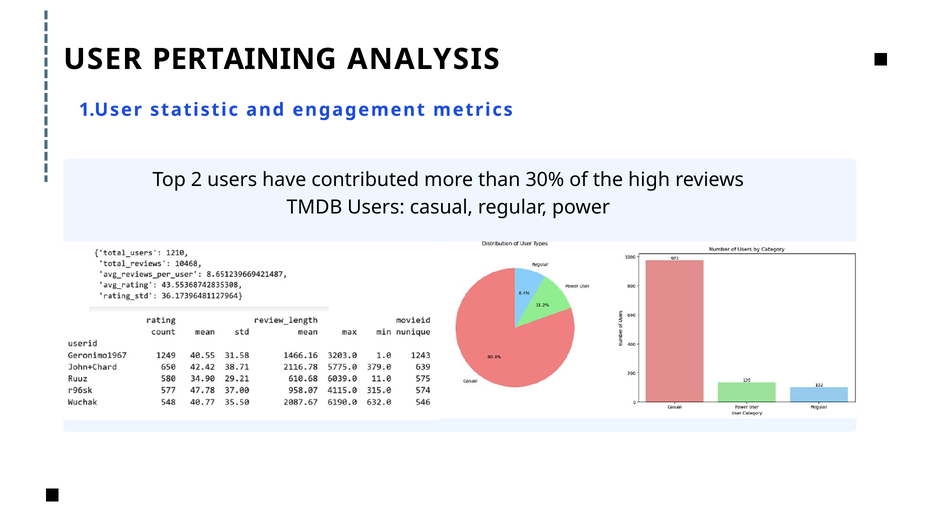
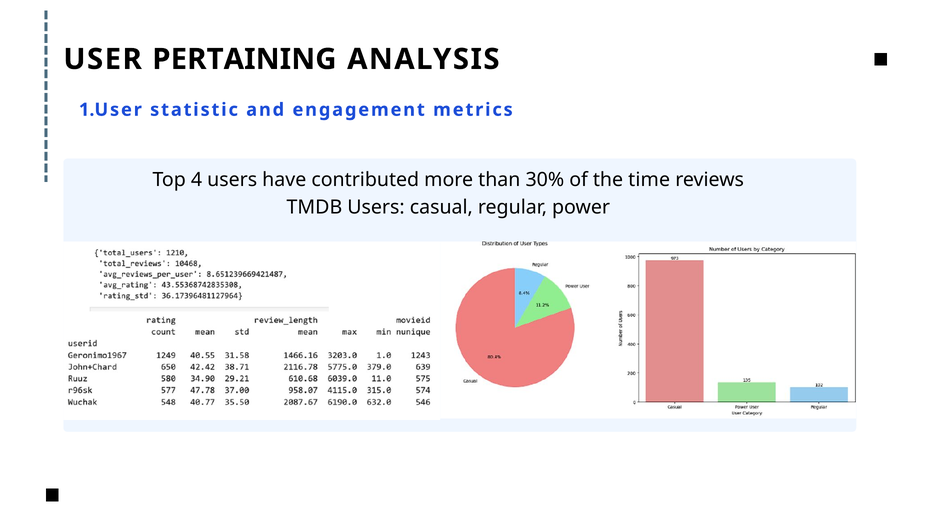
2: 2 -> 4 (197, 180)
high: high -> time (649, 180)
